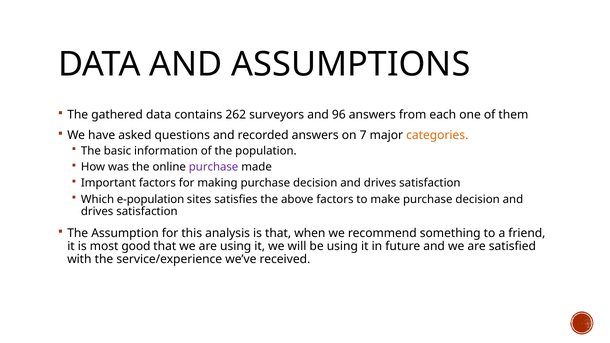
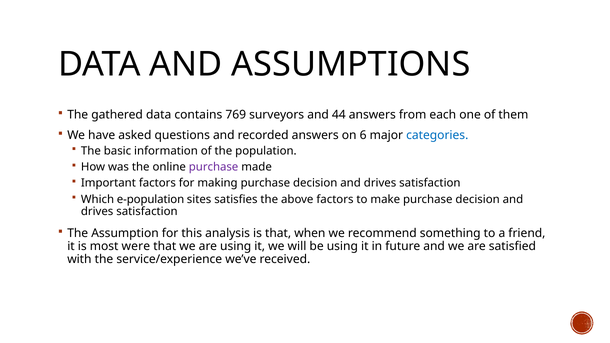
262: 262 -> 769 (236, 115)
96: 96 -> 44 (339, 115)
7: 7 -> 6 (363, 136)
categories colour: orange -> blue (437, 136)
good: good -> were (136, 246)
